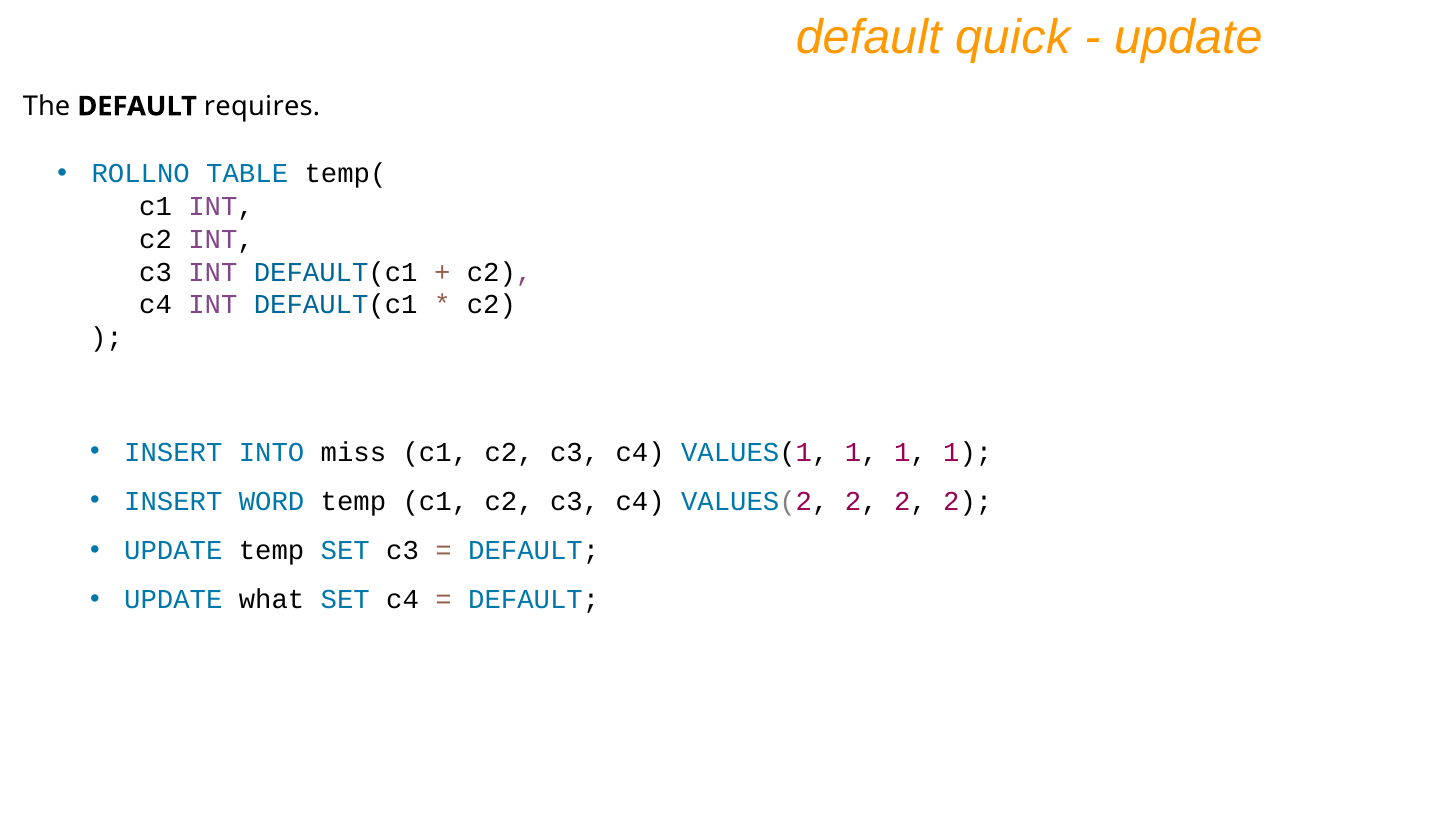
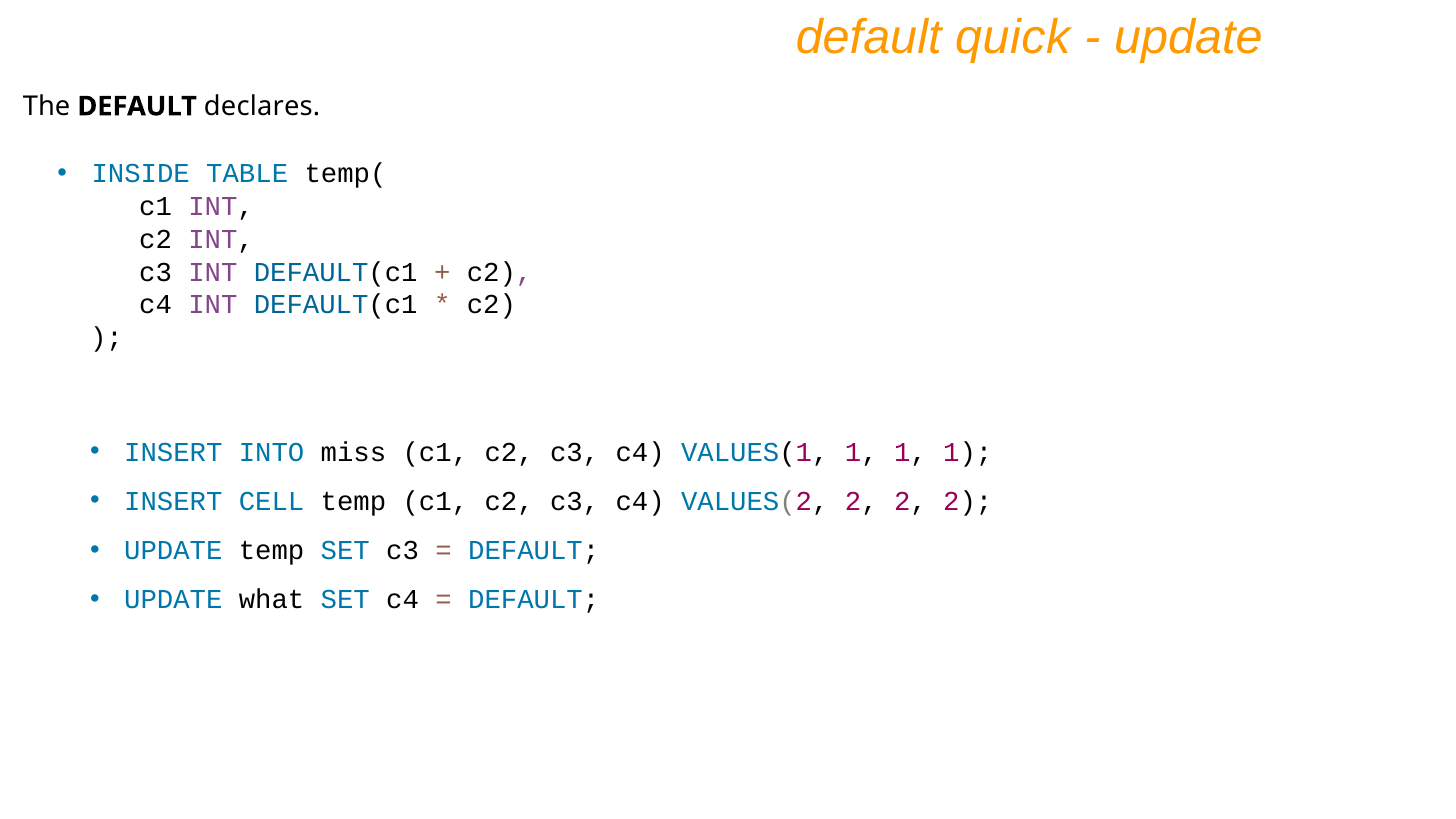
requires: requires -> declares (262, 106)
ROLLNO: ROLLNO -> INSIDE (141, 174)
WORD: WORD -> CELL (272, 501)
